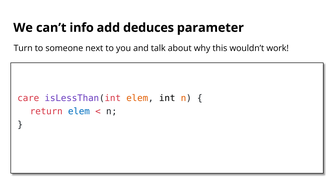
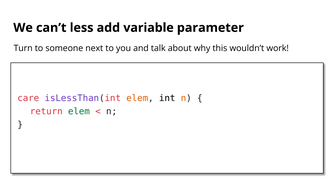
info: info -> less (82, 28)
deduces: deduces -> variable (149, 28)
elem colour: blue -> green (79, 111)
